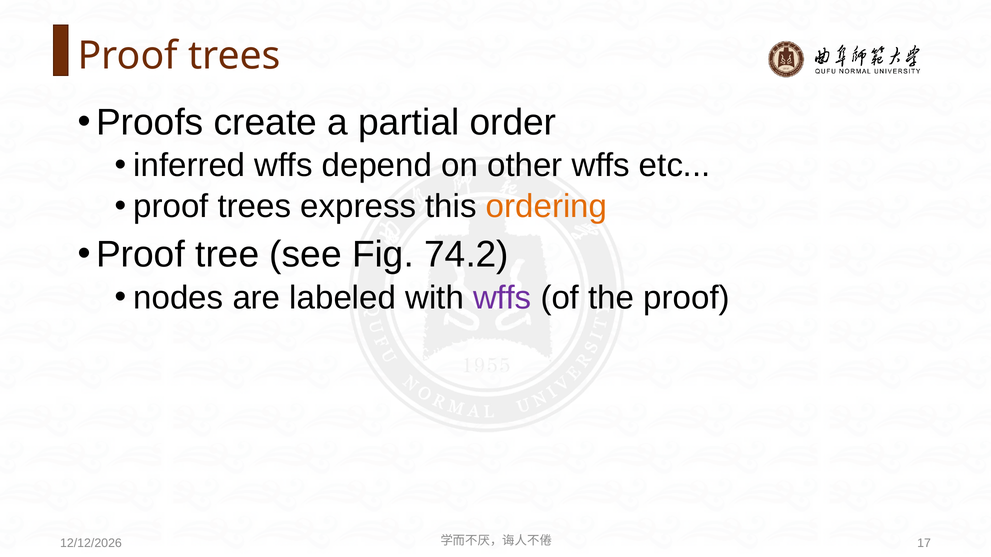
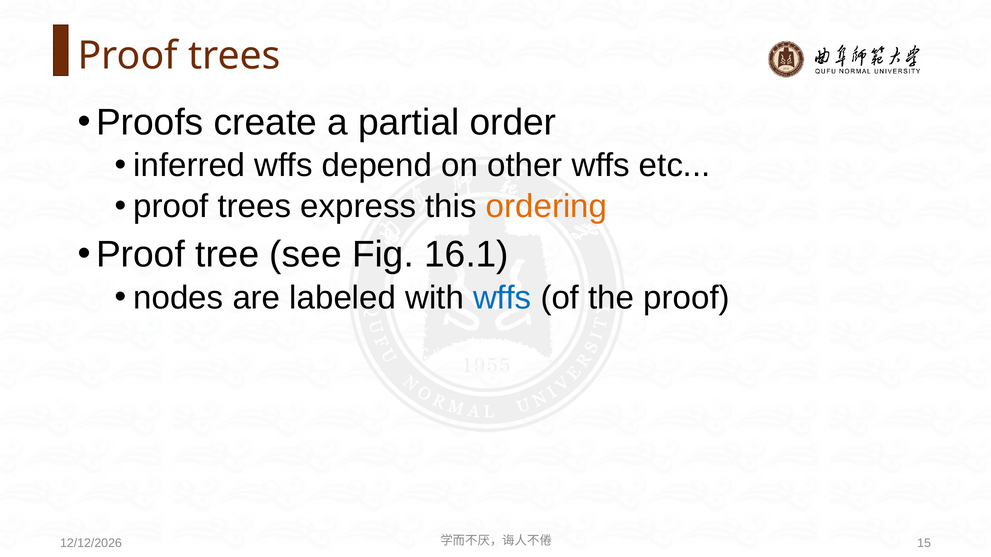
74.2: 74.2 -> 16.1 (467, 255)
wffs colour: purple -> blue (502, 298)
17: 17 -> 15 (924, 543)
